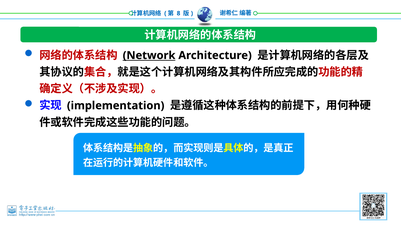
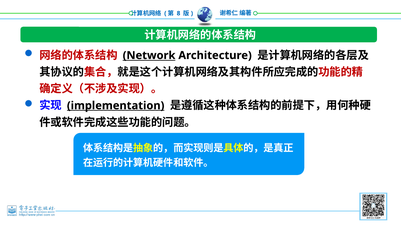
implementation underline: none -> present (116, 105)
